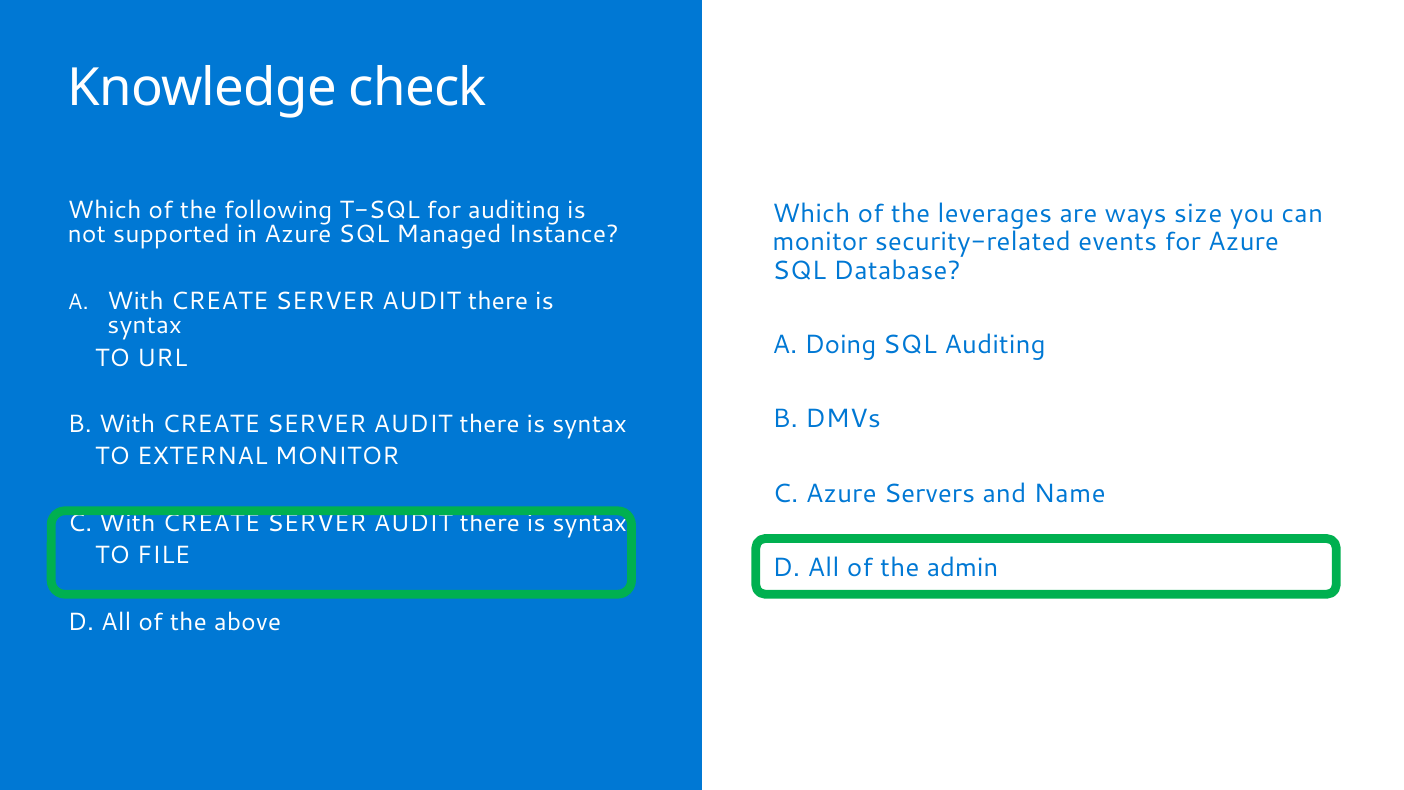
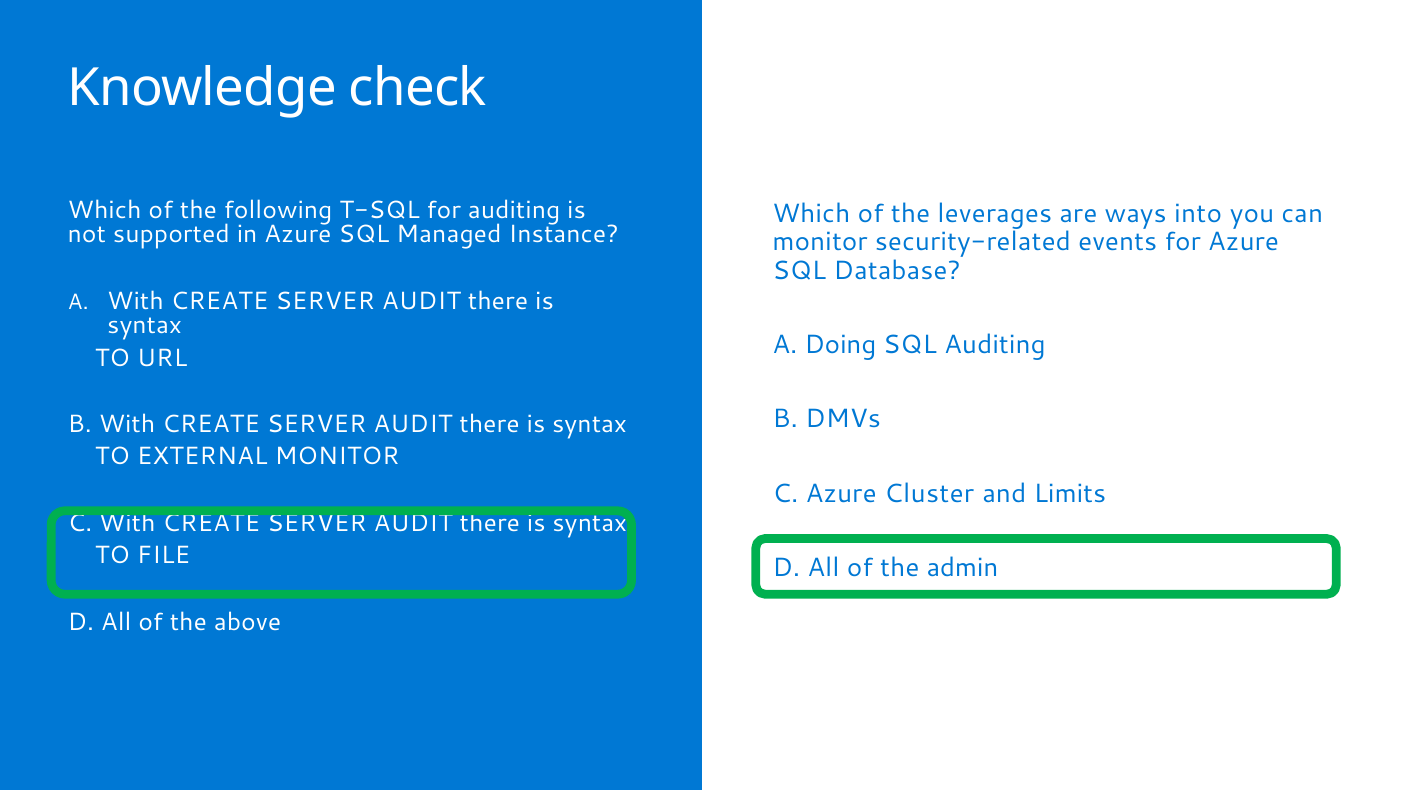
size: size -> into (1198, 213)
Servers: Servers -> Cluster (929, 494)
Name: Name -> Limits (1070, 494)
